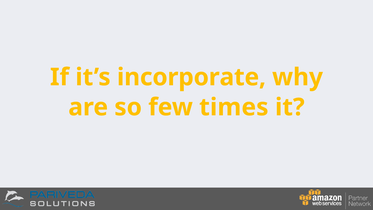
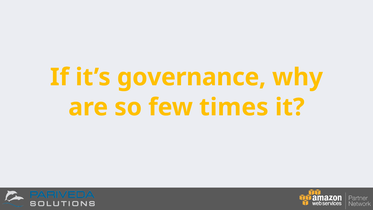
incorporate: incorporate -> governance (191, 77)
